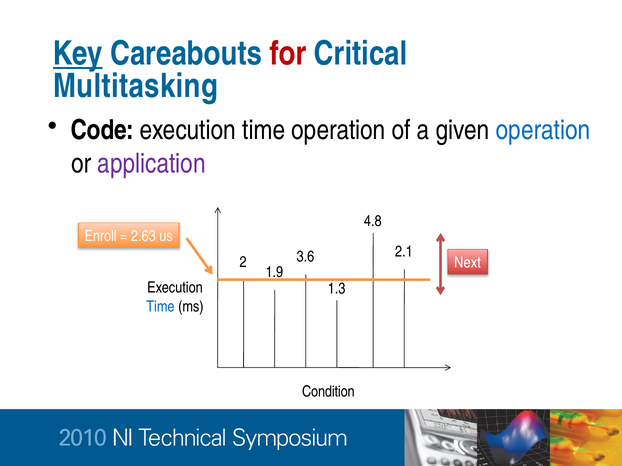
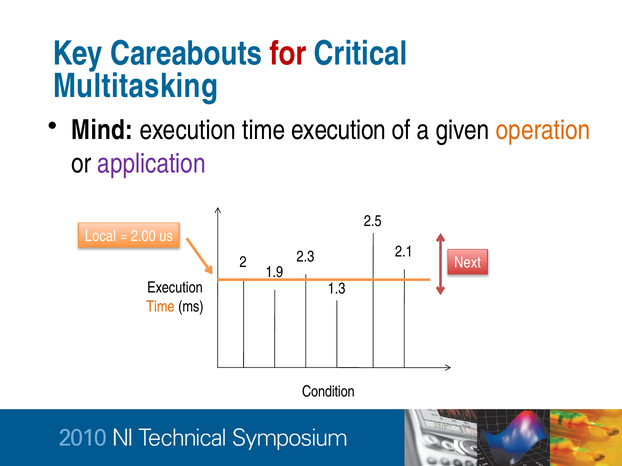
Key underline: present -> none (78, 54)
Code: Code -> Mind (102, 130)
time operation: operation -> execution (339, 130)
operation colour: blue -> orange (543, 130)
4.8: 4.8 -> 2.5 (373, 222)
Enroll: Enroll -> Local (100, 236)
2.63: 2.63 -> 2.00 (143, 236)
3.6: 3.6 -> 2.3 (305, 257)
Time colour: blue -> orange (160, 307)
